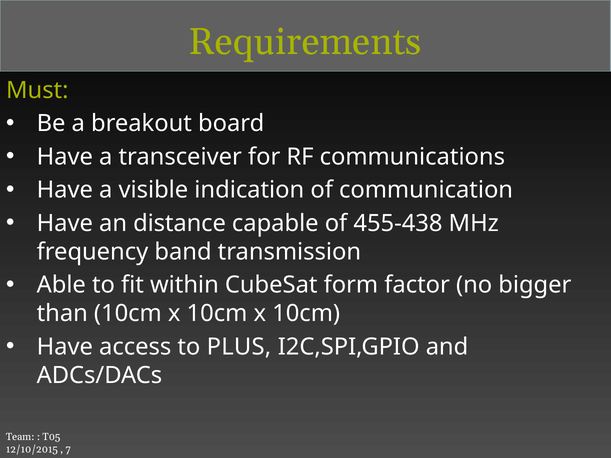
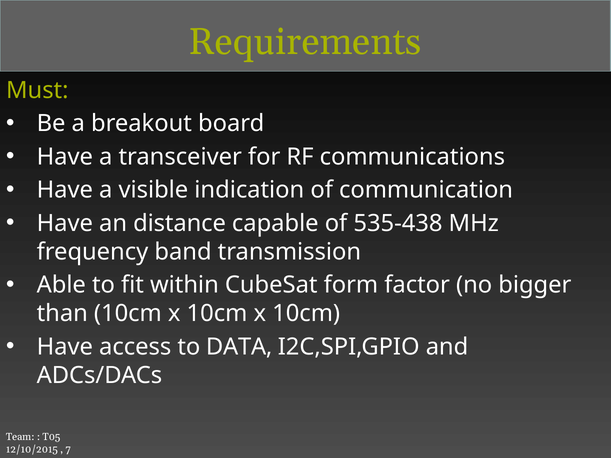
455-438: 455-438 -> 535-438 (398, 223)
PLUS: PLUS -> DATA (239, 347)
